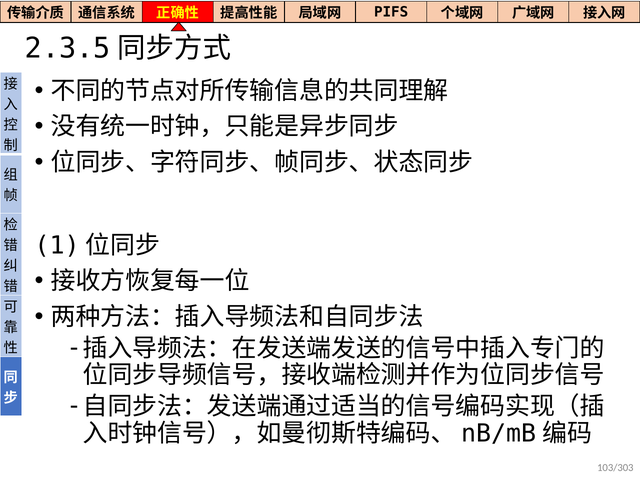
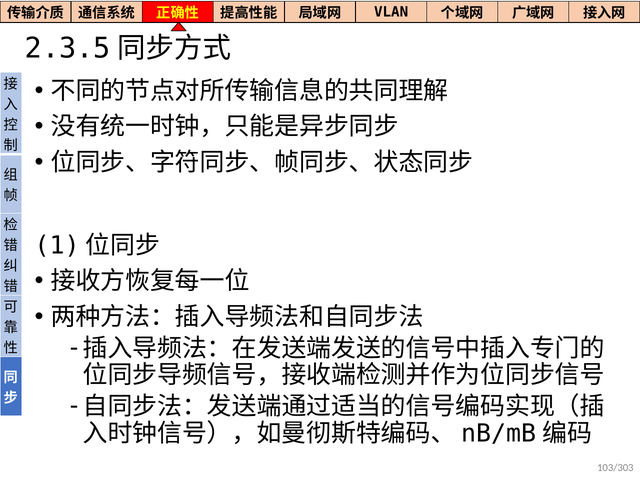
PIFS: PIFS -> VLAN (391, 12)
